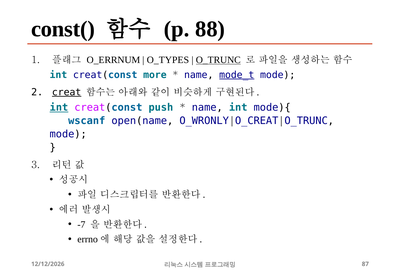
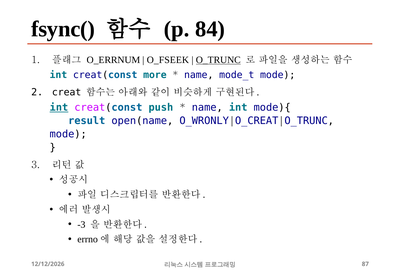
const(: const( -> fsync( (63, 29)
88: 88 -> 84 (210, 29)
O_TYPES: O_TYPES -> O_FSEEK (168, 60)
mode_t underline: present -> none (237, 75)
creat underline: present -> none (67, 92)
wscanf: wscanf -> result (87, 121)
-7: -7 -> -3 (81, 224)
